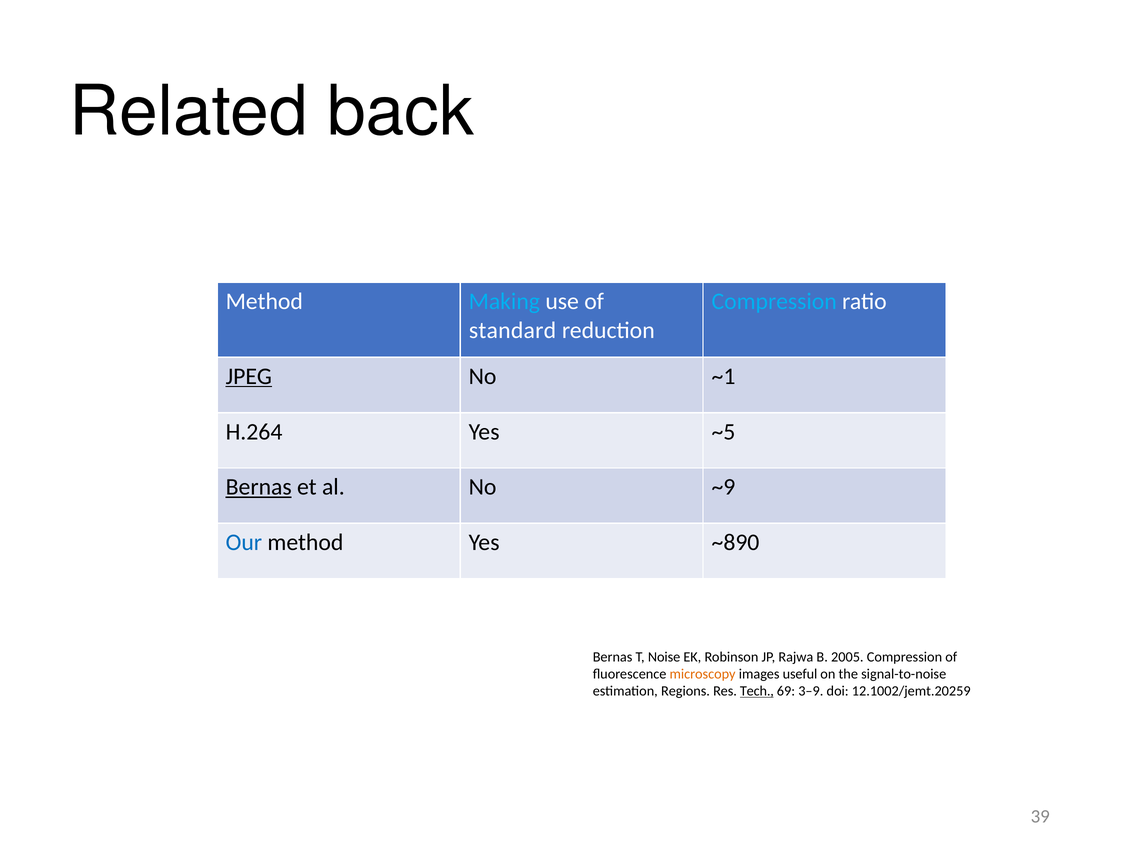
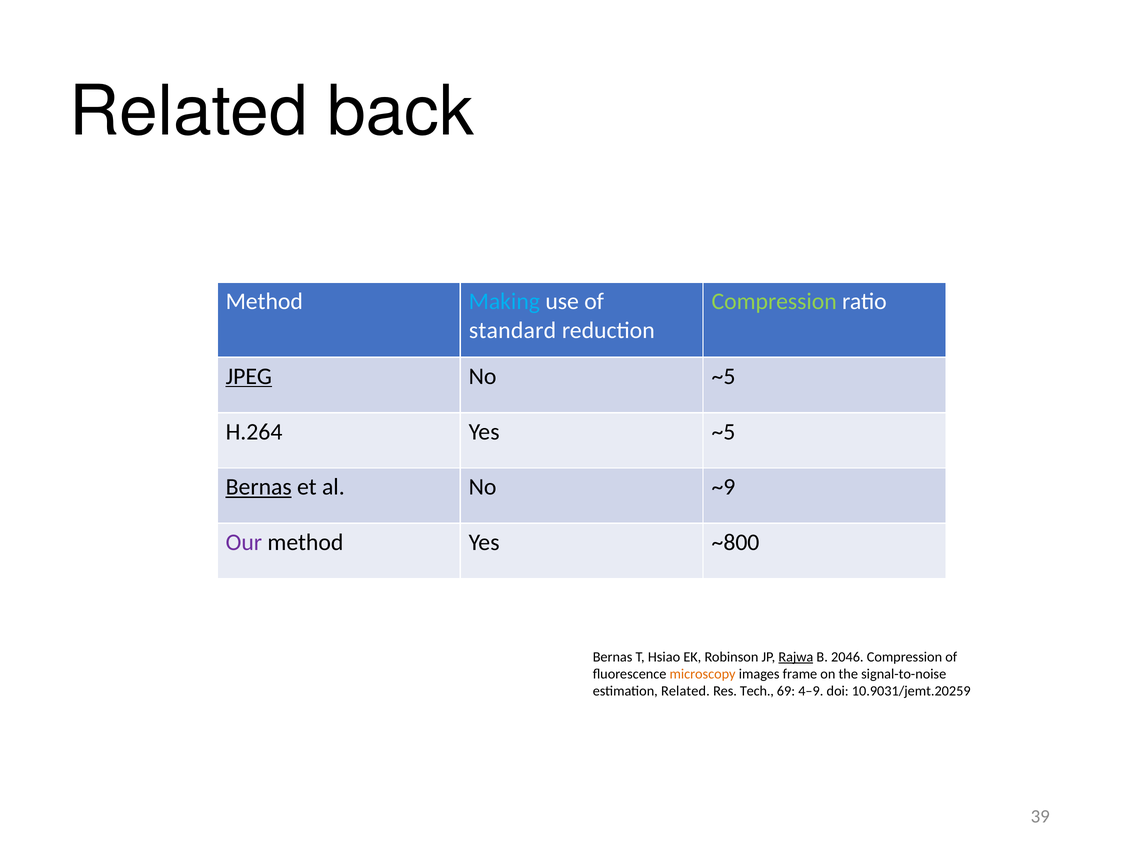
Compression colour: light blue -> light green (774, 301)
No ~1: ~1 -> ~5 (724, 376)
Our colour: blue -> purple (244, 542)
~890: ~890 -> ~800 (735, 542)
Noise: Noise -> Hsiao (664, 657)
Rajwa underline: none -> present (796, 657)
2005: 2005 -> 2046 (847, 657)
useful: useful -> frame (800, 674)
estimation Regions: Regions -> Related (685, 691)
Tech underline: present -> none (757, 691)
3–9: 3–9 -> 4–9 (811, 691)
12.1002/jemt.20259: 12.1002/jemt.20259 -> 10.9031/jemt.20259 (911, 691)
